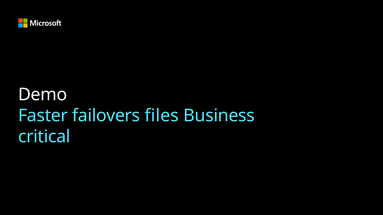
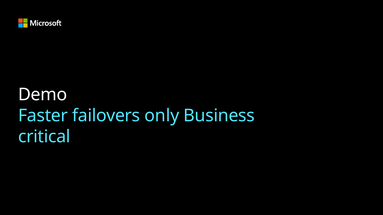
files: files -> only (162, 116)
